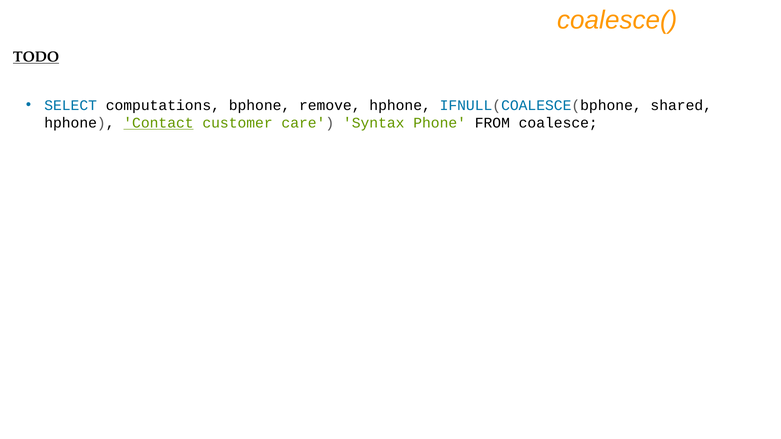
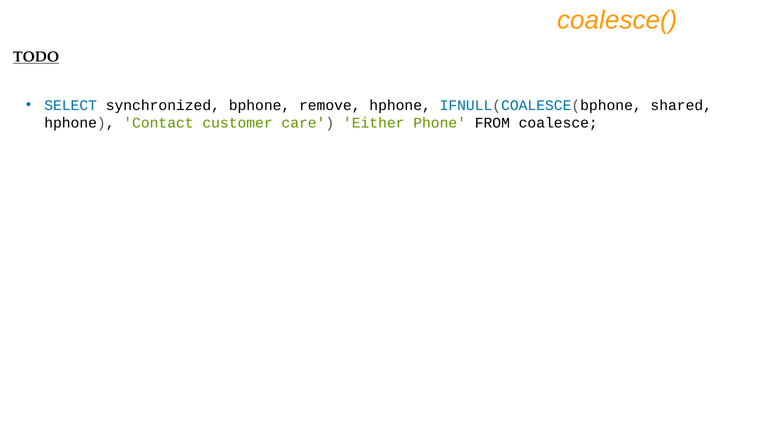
computations: computations -> synchronized (163, 106)
Contact underline: present -> none (158, 123)
Syntax: Syntax -> Either (374, 123)
